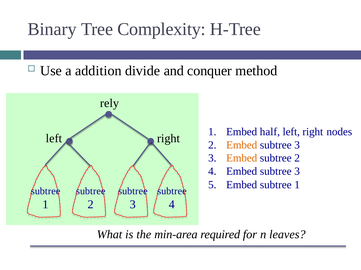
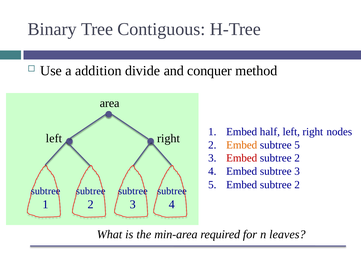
Complexity: Complexity -> Contiguous (161, 29)
rely: rely -> area (110, 103)
3: 3 -> 5 (297, 145)
Embed colour: orange -> red (242, 158)
1: 1 -> 2 (297, 185)
